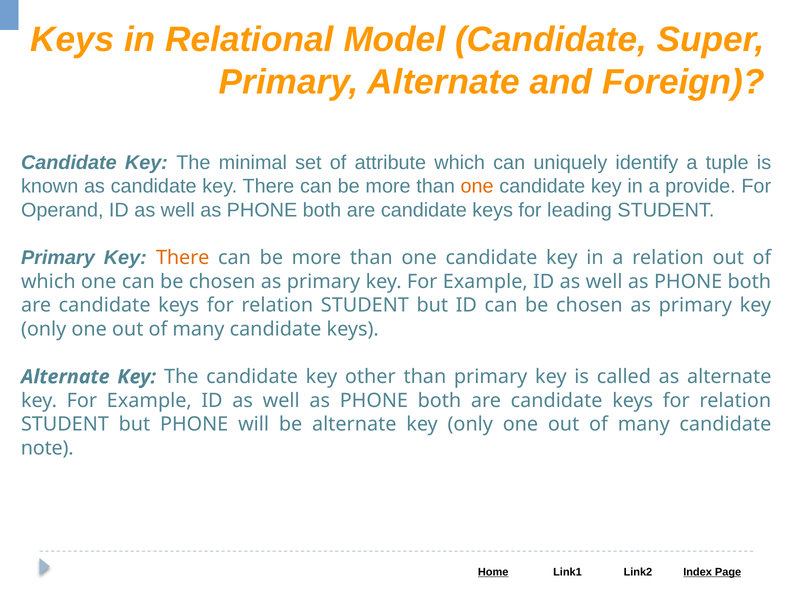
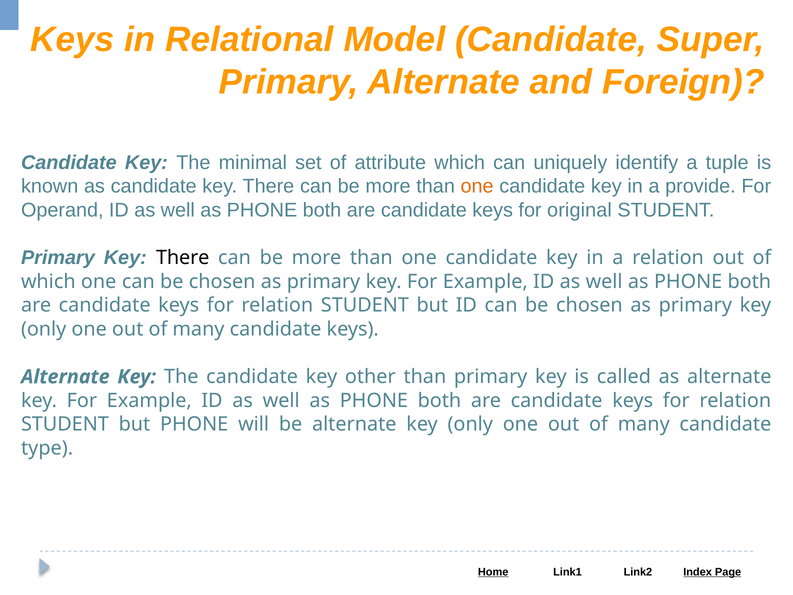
leading: leading -> original (579, 210)
There colour: orange -> black (183, 258)
note: note -> type (47, 448)
